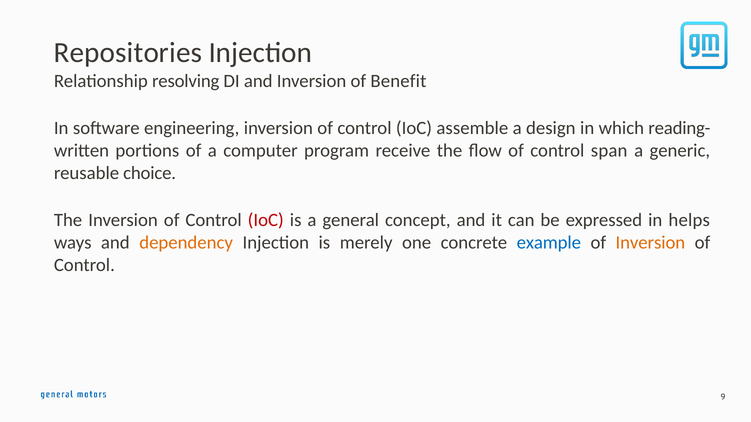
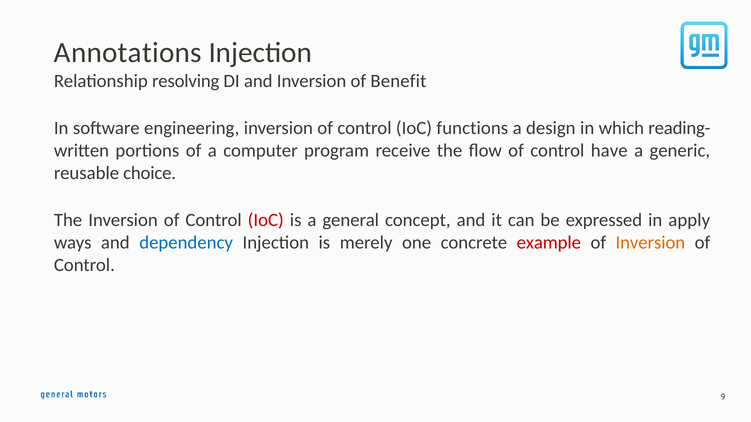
Repositories: Repositories -> Annotations (128, 53)
assemble: assemble -> functions (472, 128)
span: span -> have (609, 151)
helps: helps -> apply (689, 220)
dependency colour: orange -> blue (186, 243)
example colour: blue -> red (549, 243)
